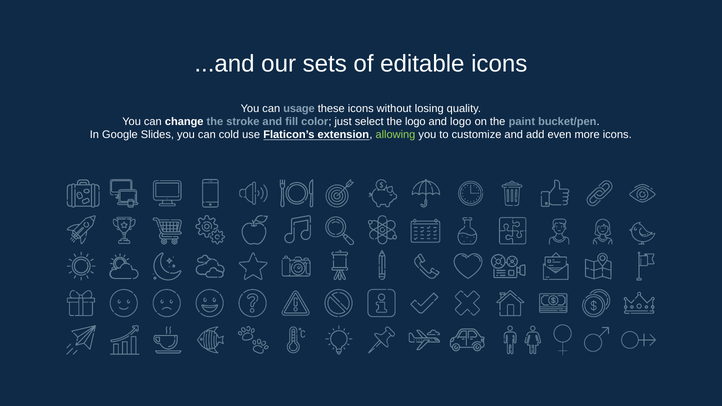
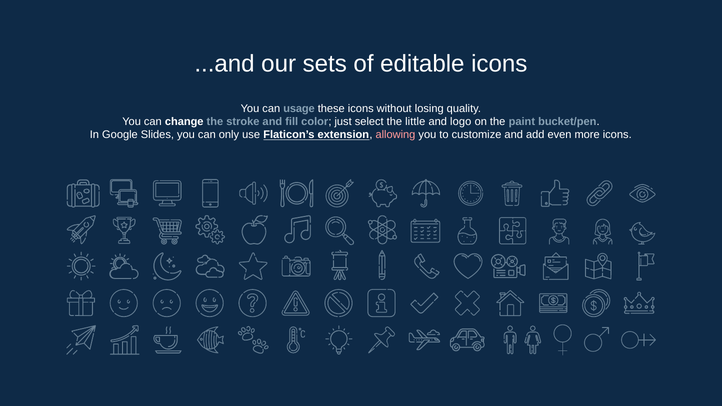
the logo: logo -> little (415, 122)
cold: cold -> only (229, 135)
allowing colour: light green -> pink (395, 135)
